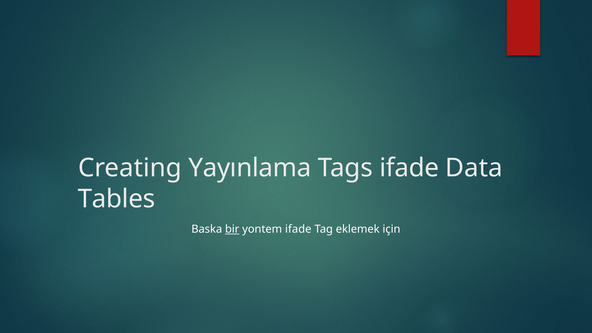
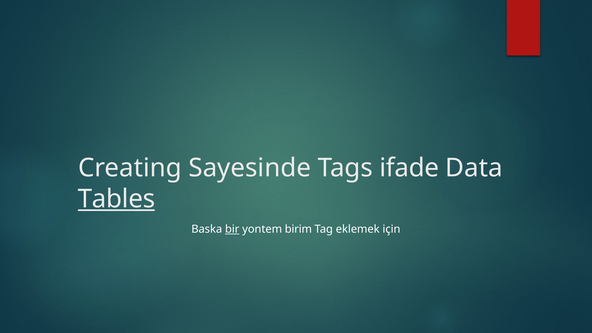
Yayınlama: Yayınlama -> Sayesinde (250, 168)
Tables underline: none -> present (116, 199)
yontem ifade: ifade -> birim (298, 229)
